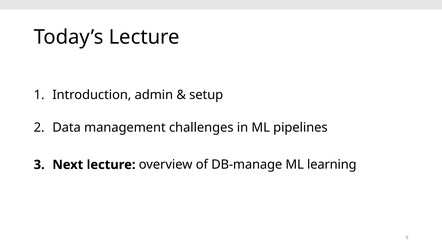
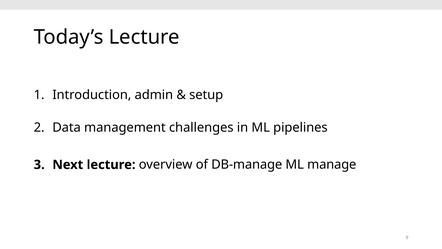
learning: learning -> manage (332, 164)
